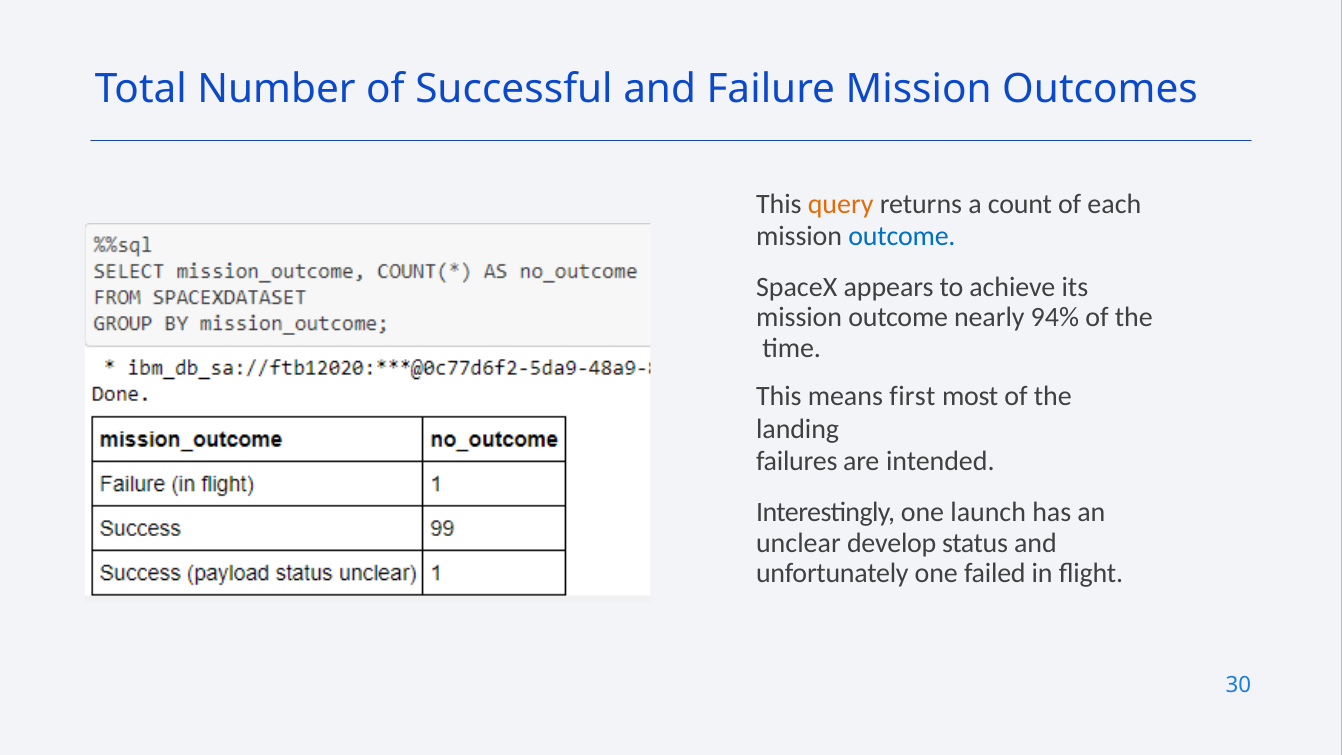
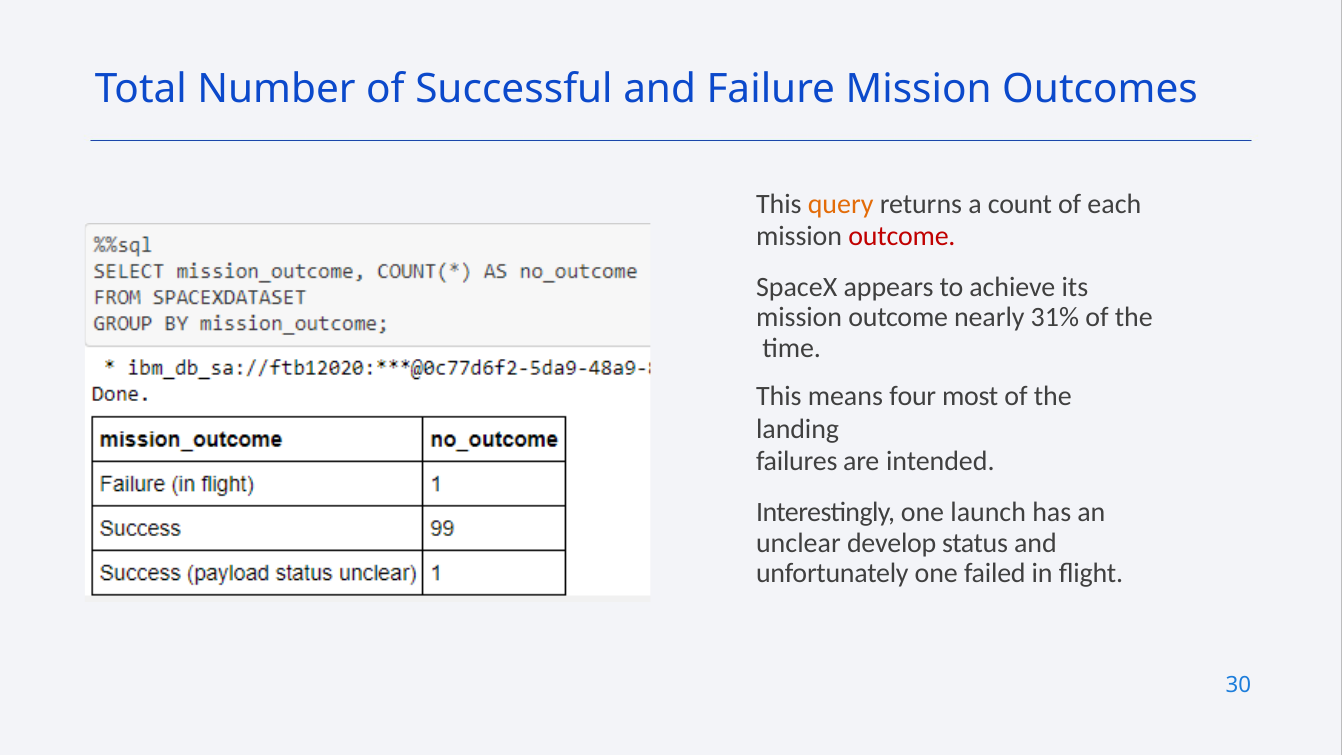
outcome colour: blue -> red (902, 236)
94%: 94% -> 31% (1055, 318)
first: first -> four (913, 397)
